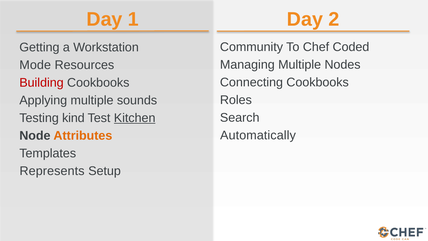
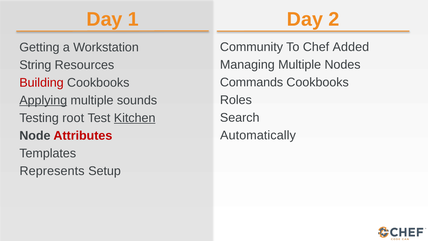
Coded: Coded -> Added (351, 47)
Mode: Mode -> String (35, 65)
Connecting: Connecting -> Commands (252, 82)
Applying underline: none -> present (43, 100)
kind: kind -> root (73, 118)
Attributes colour: orange -> red (83, 135)
